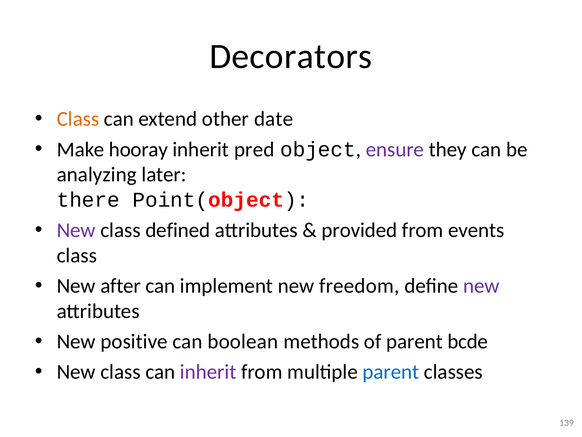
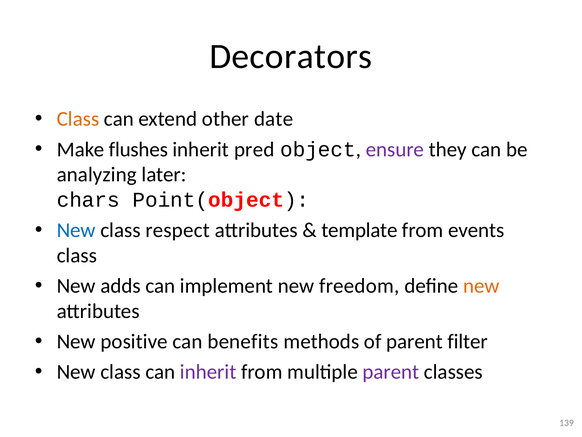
hooray: hooray -> flushes (138, 149)
there: there -> chars (88, 200)
New colour: purple -> blue (76, 230)
defined: defined -> respect (178, 230)
provided: provided -> template (359, 230)
after: after -> adds (121, 286)
new colour: purple -> orange (481, 286)
boolean: boolean -> benefits (243, 341)
bcde: bcde -> filter (468, 341)
parent colour: blue -> purple (391, 372)
